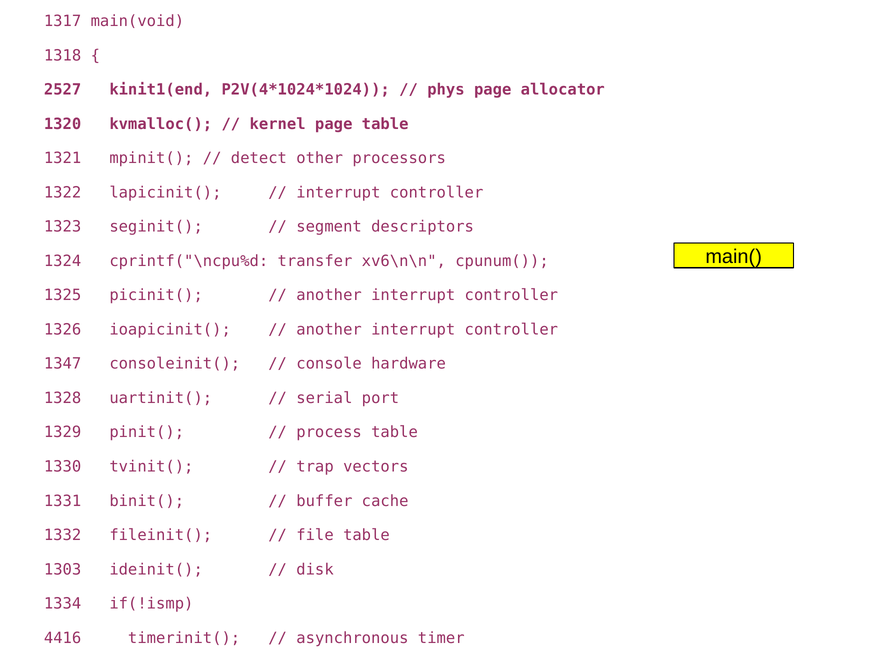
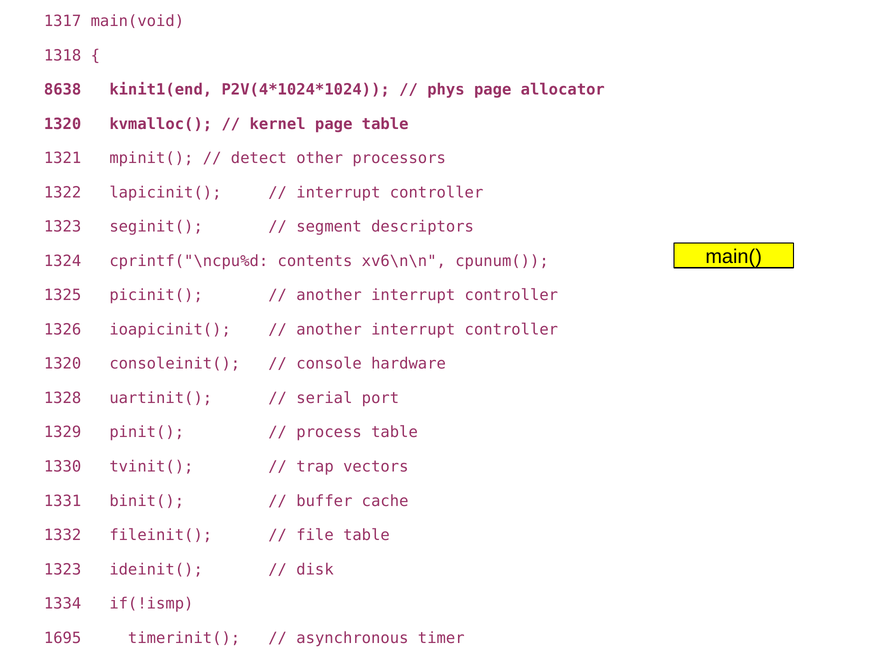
2527: 2527 -> 8638 (63, 90)
transfer: transfer -> contents (315, 261)
1347: 1347 -> 1320 (63, 364)
1303: 1303 -> 1323 (63, 570)
4416: 4416 -> 1695 (63, 638)
